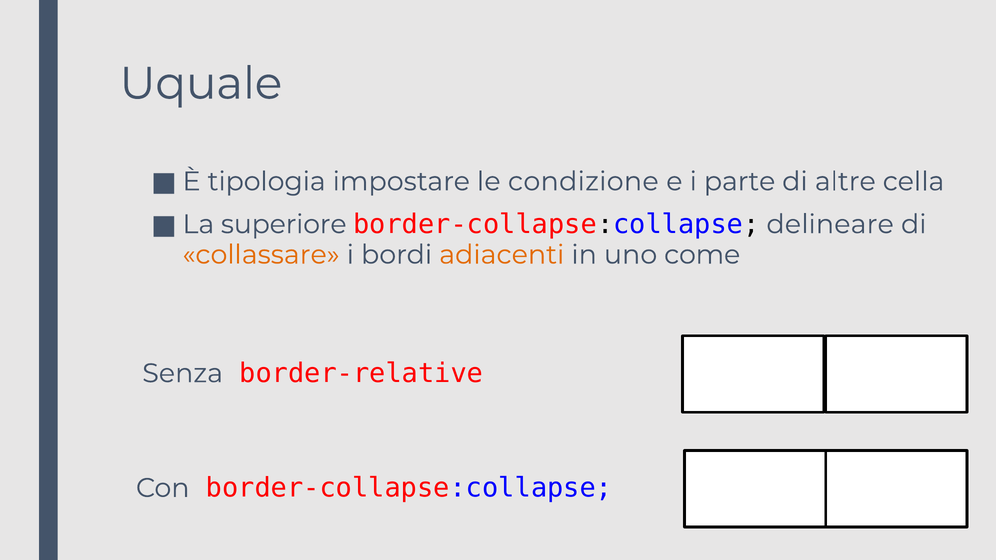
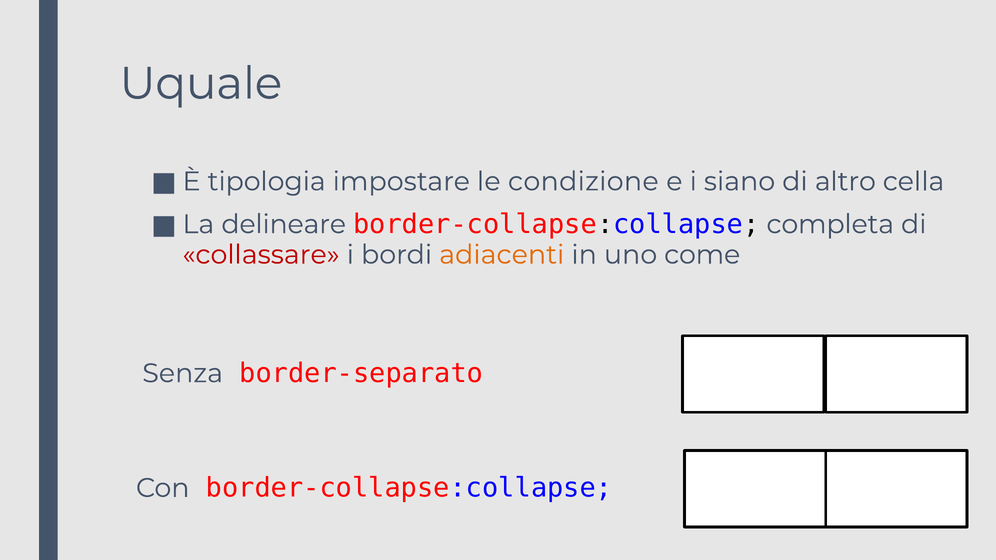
parte: parte -> siano (740, 182)
altre: altre -> altro (845, 182)
superiore: superiore -> delineare (284, 224)
delineare: delineare -> completa (830, 224)
collassare colour: orange -> red (261, 255)
border-relative: border-relative -> border-separato (361, 374)
